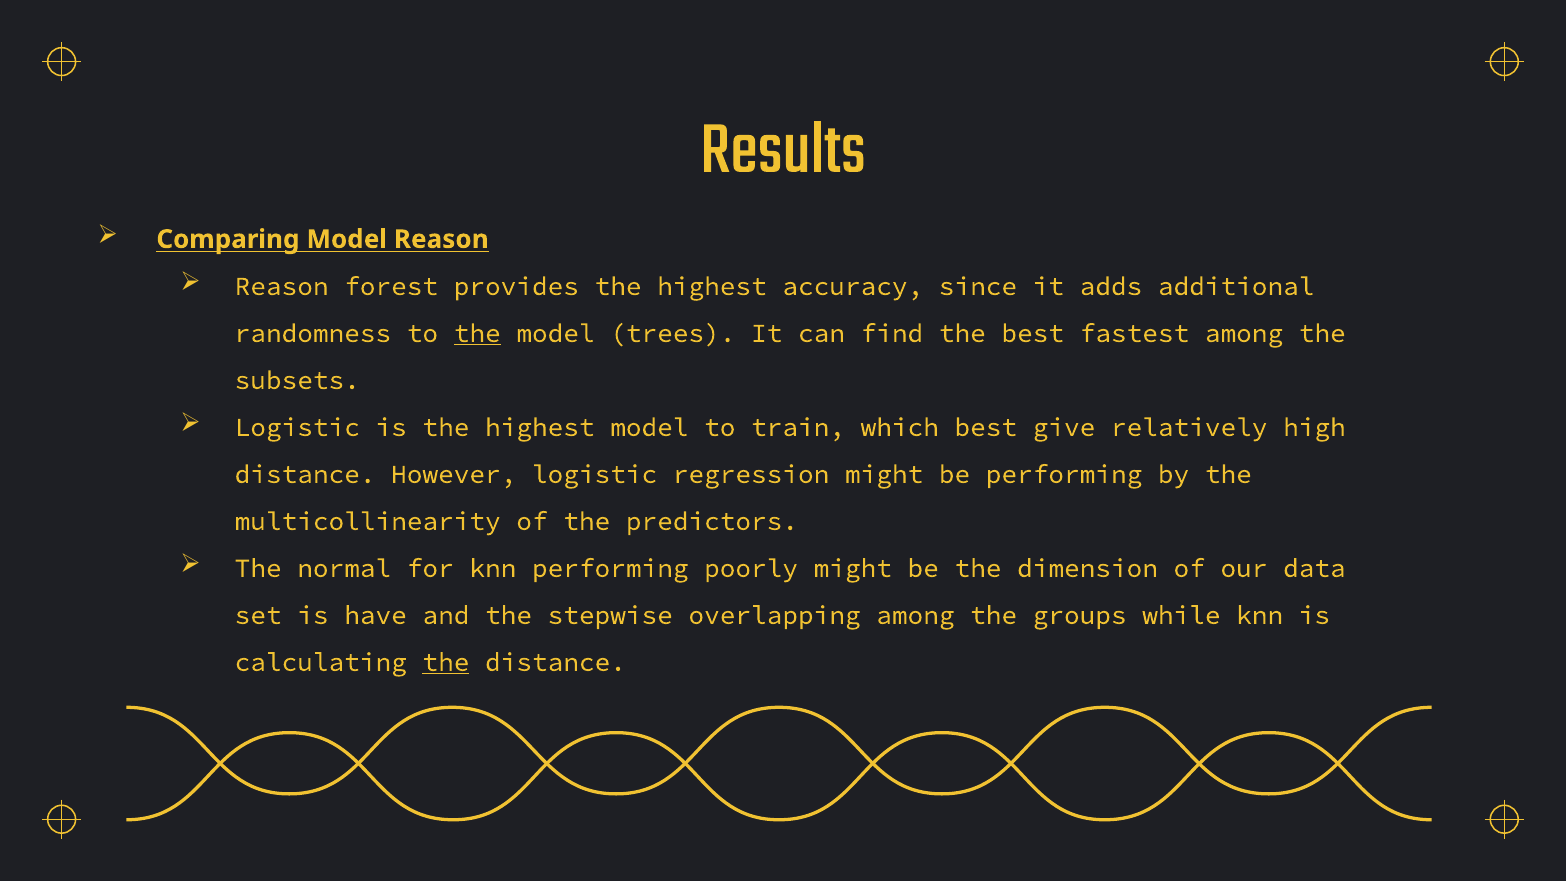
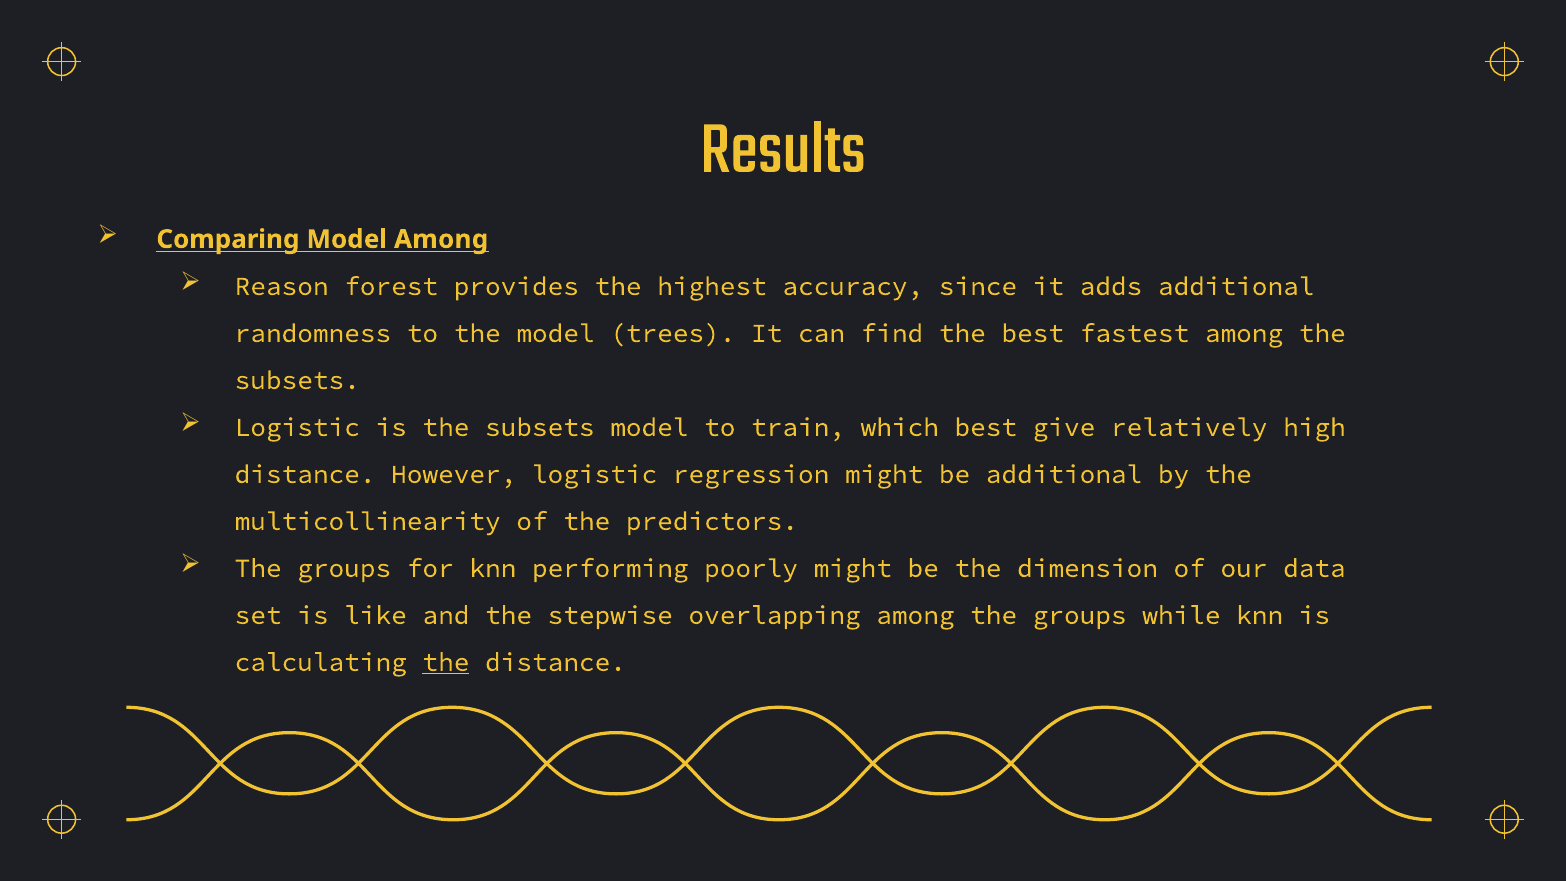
Model Reason: Reason -> Among (441, 239)
the underline: present -> none (477, 333)
is the highest: highest -> subsets (540, 427)
be performing: performing -> additional (1064, 474)
normal: normal -> groups (344, 568)
have: have -> like (375, 615)
